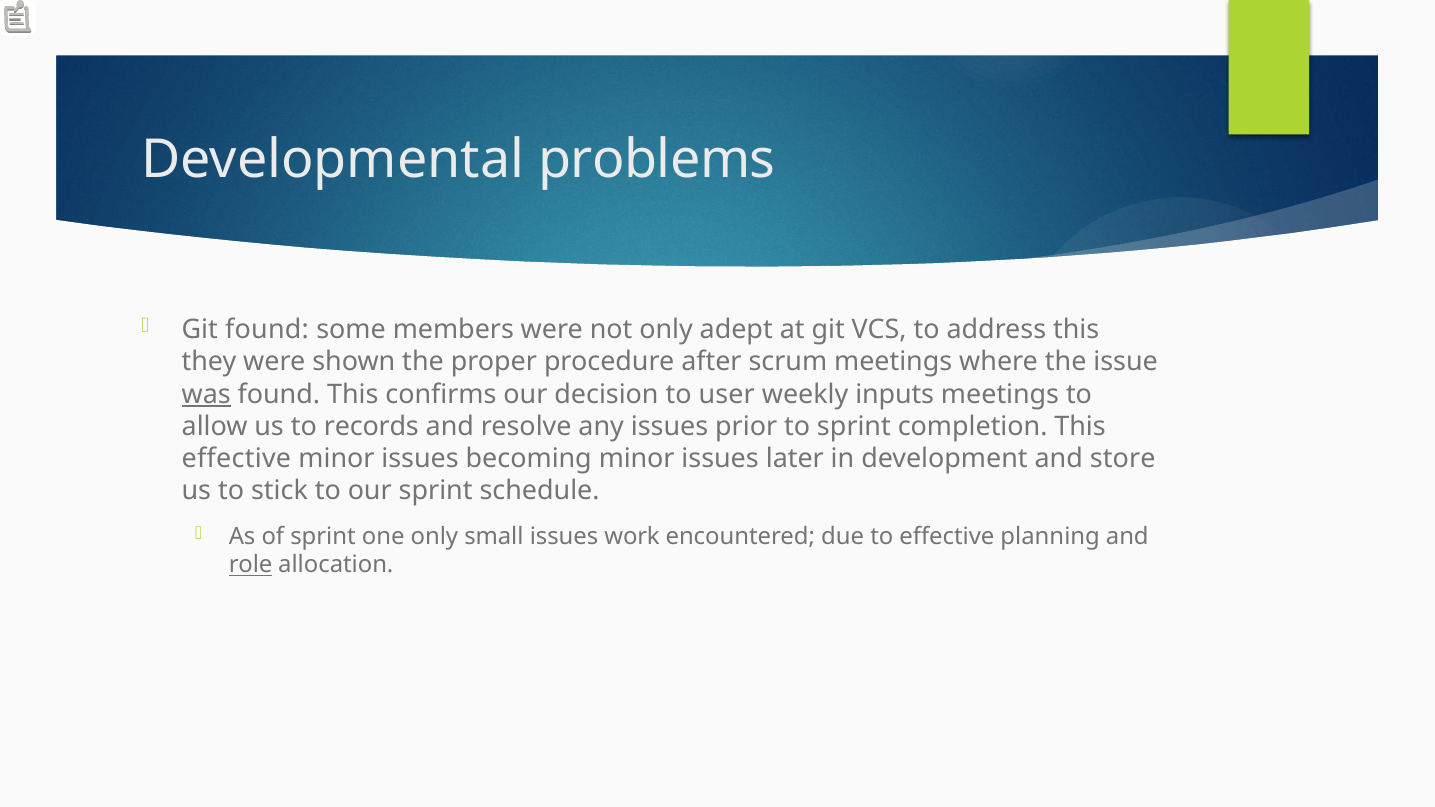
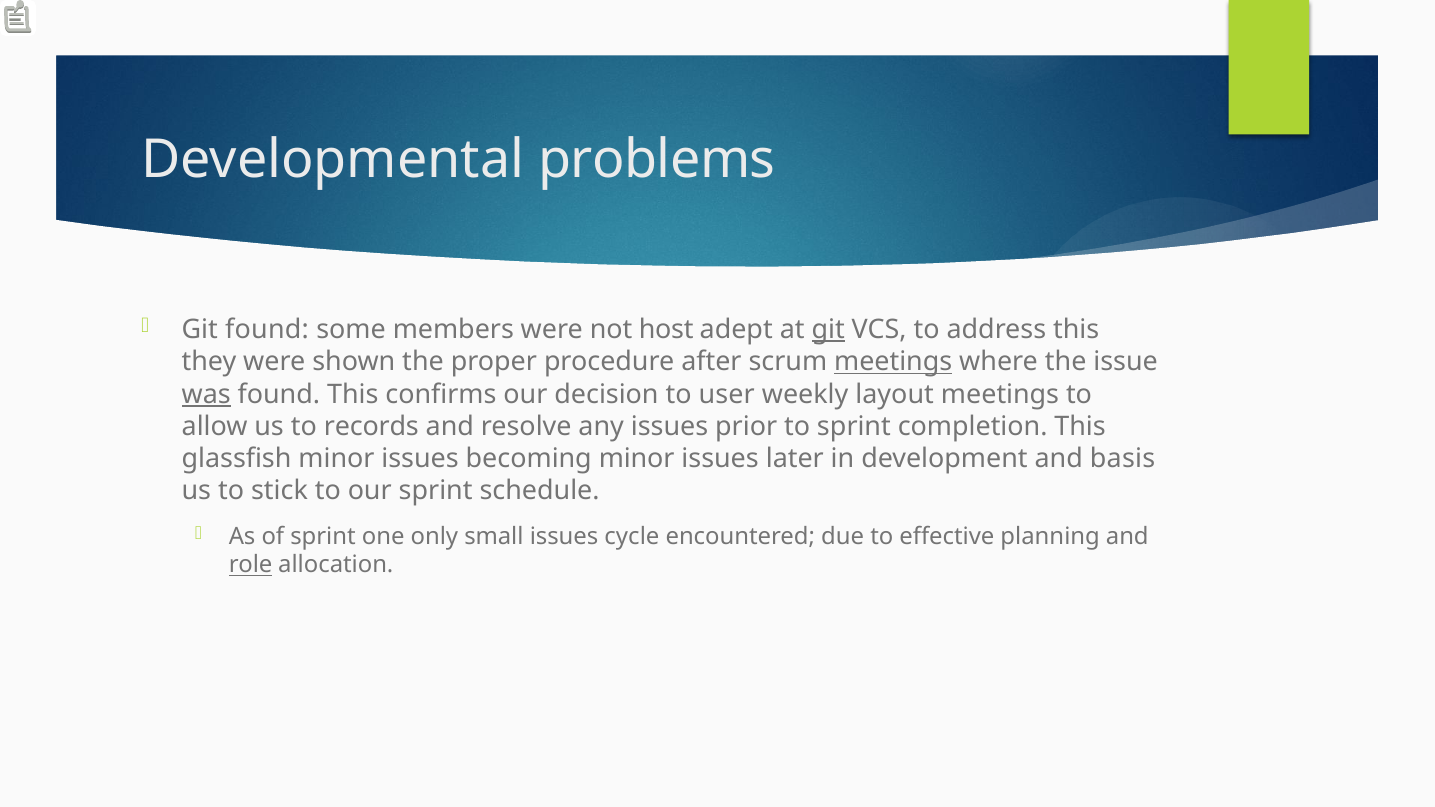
not only: only -> host (666, 330)
git underline: none -> present (828, 330)
meetings underline: none -> present (893, 362)
inputs: inputs -> layout (895, 394)
effective: effective -> glassfish (237, 459)
store: store -> basis (1123, 459)
work: work -> cycle (632, 536)
